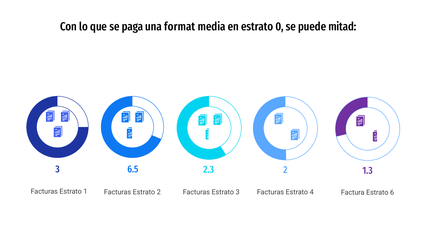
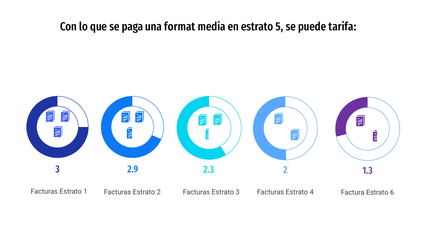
0: 0 -> 5 (279, 27)
mitad: mitad -> tarifa (342, 27)
6.5: 6.5 -> 2.9 (133, 170)
